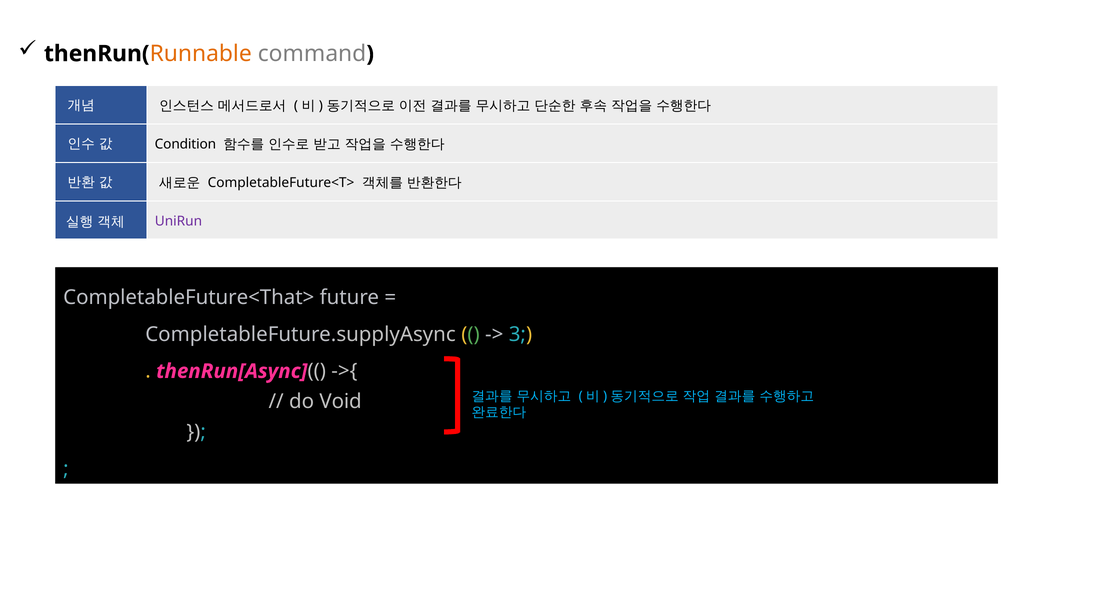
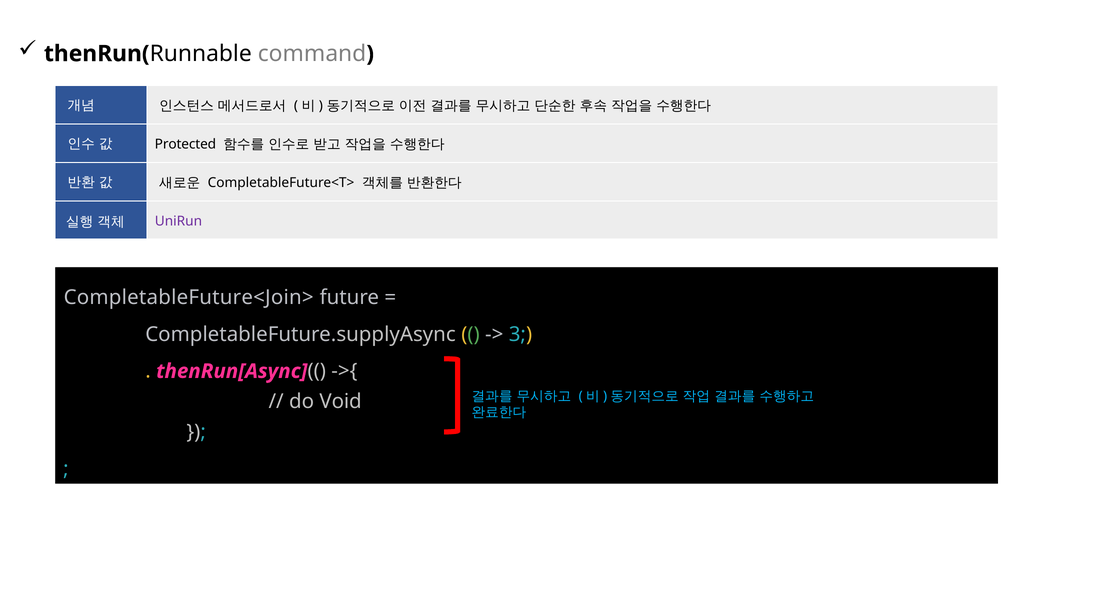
Runnable colour: orange -> black (201, 54)
Condition: Condition -> Protected (185, 144)
CompletableFuture<That>: CompletableFuture<That> -> CompletableFuture<Join> (189, 297)
